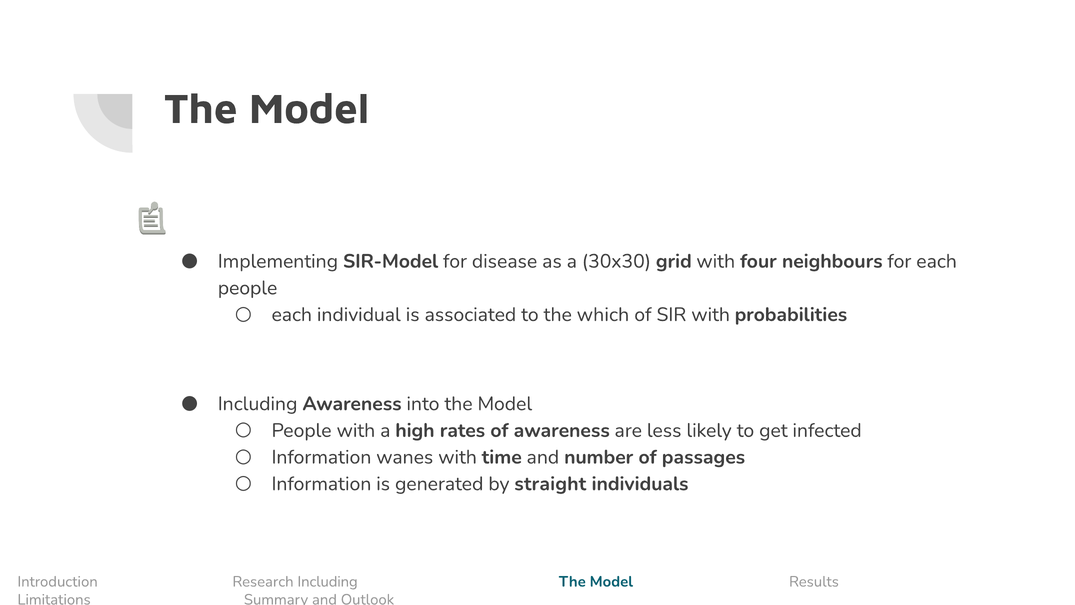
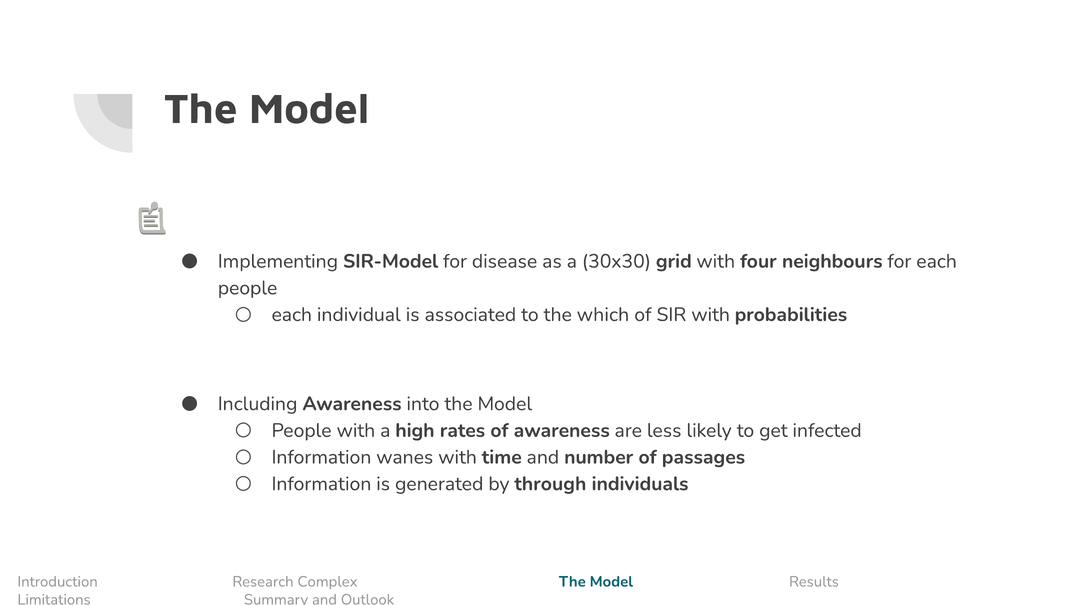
straight: straight -> through (550, 484)
Research Including: Including -> Complex (327, 581)
